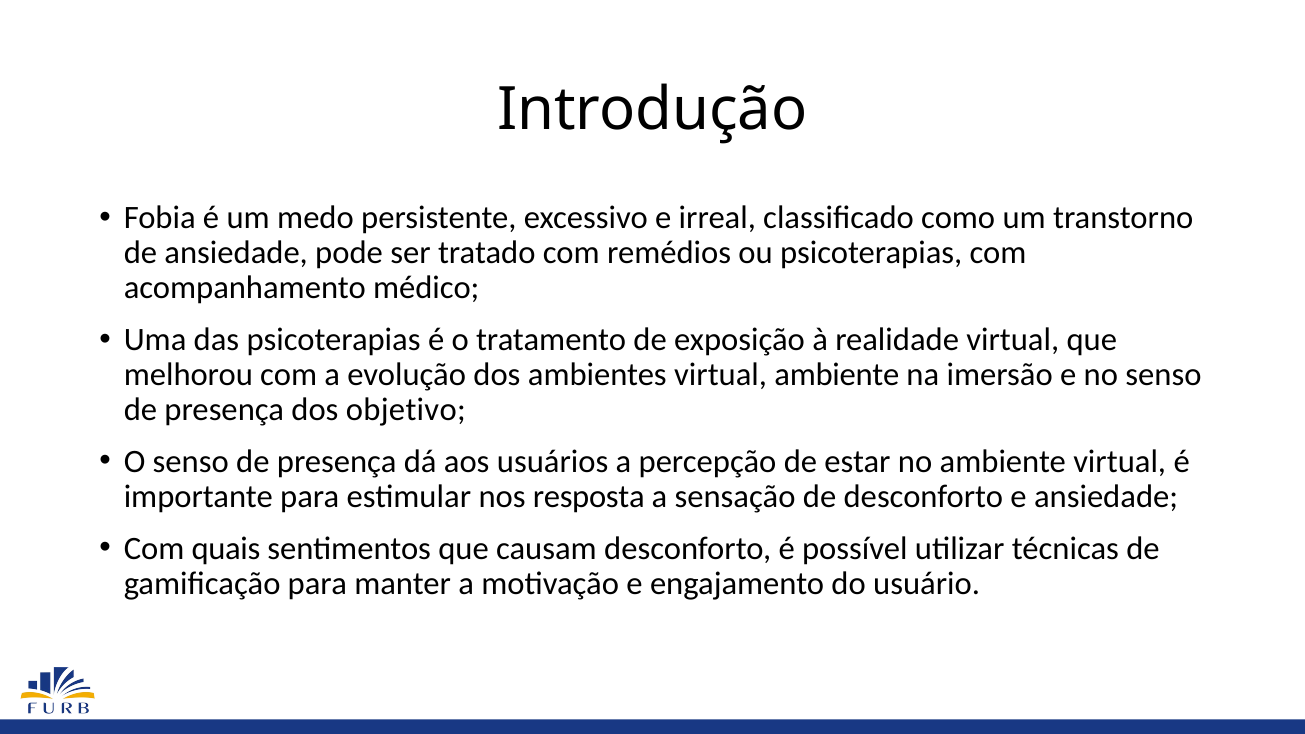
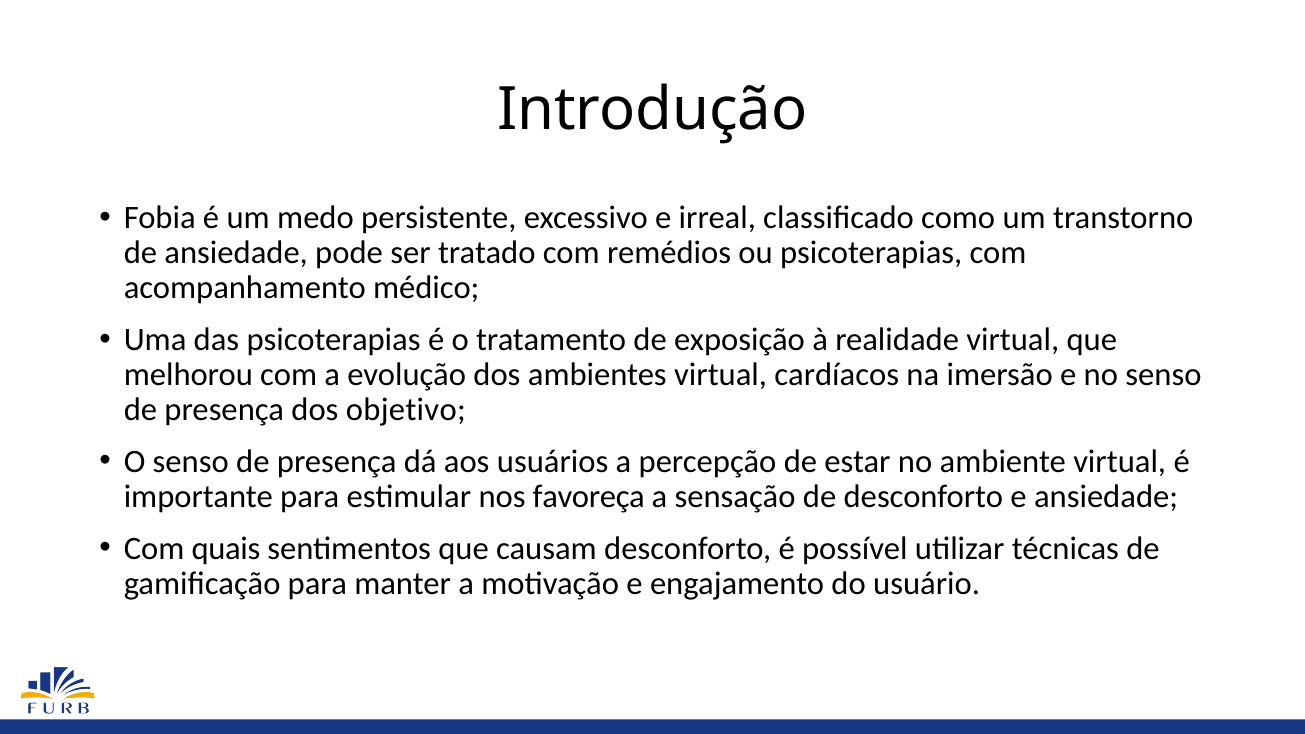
virtual ambiente: ambiente -> cardíacos (837, 375)
resposta: resposta -> favoreça (589, 497)
